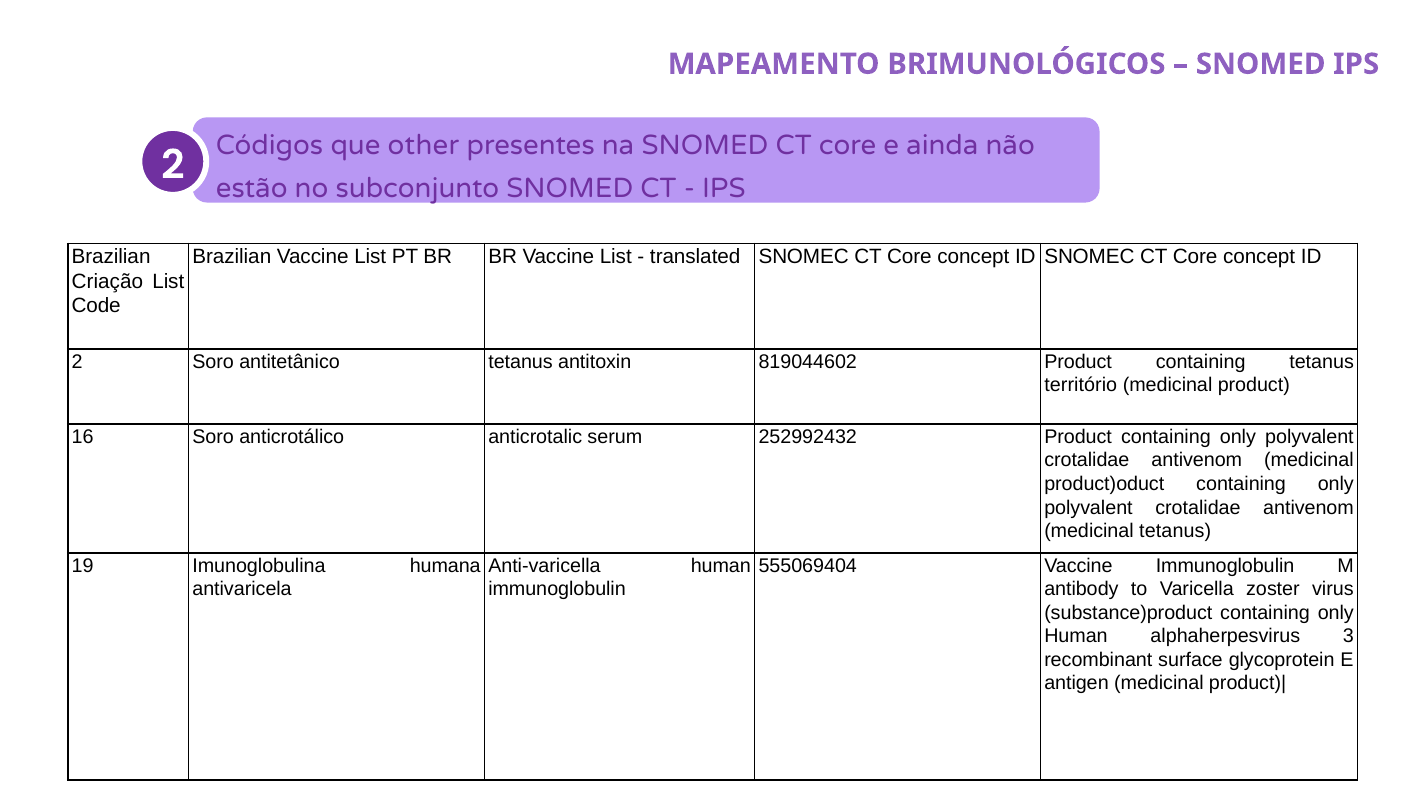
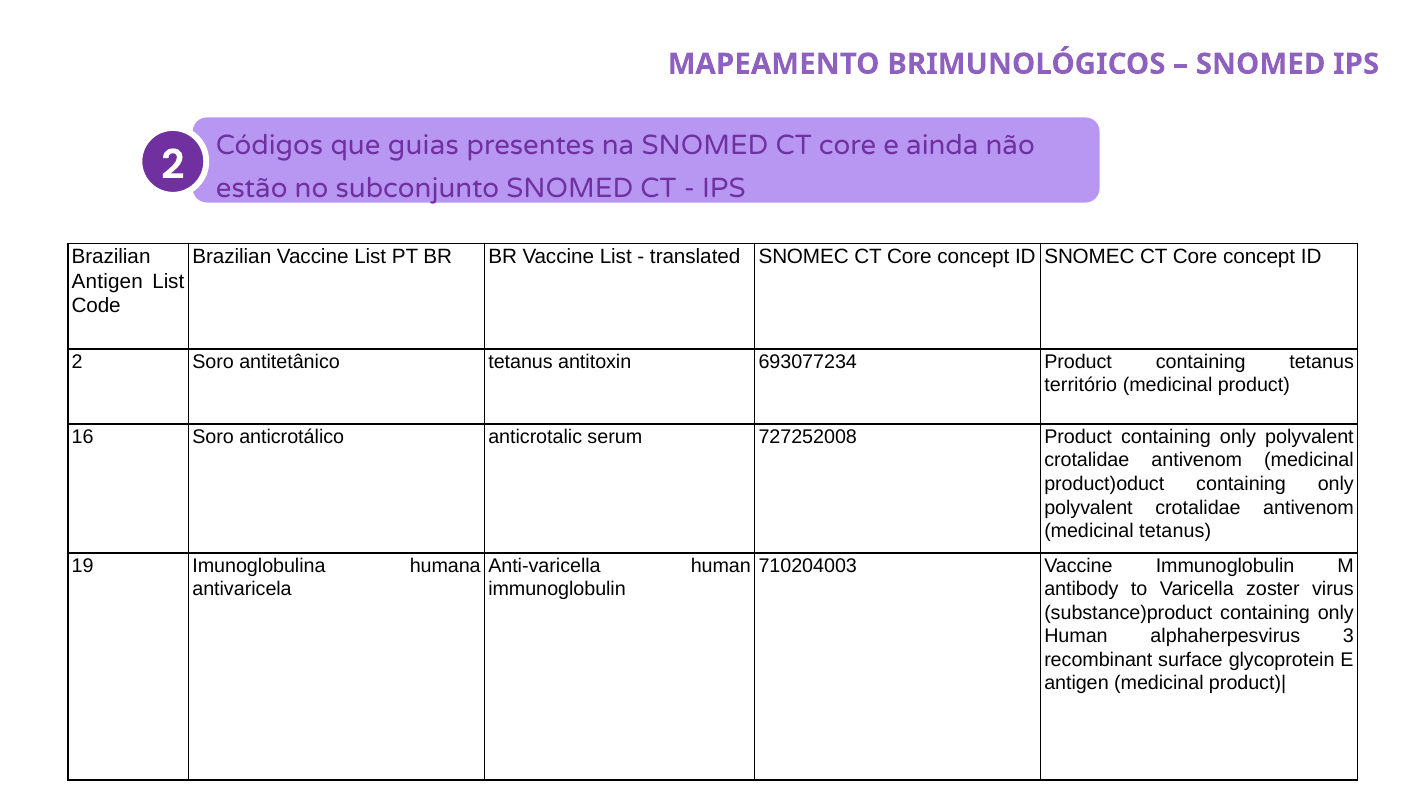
other: other -> guias (423, 145)
Criação: Criação -> Antigen (107, 281)
819044602: 819044602 -> 693077234 (808, 362)
252992432: 252992432 -> 727252008 (808, 437)
555069404: 555069404 -> 710204003 (808, 565)
